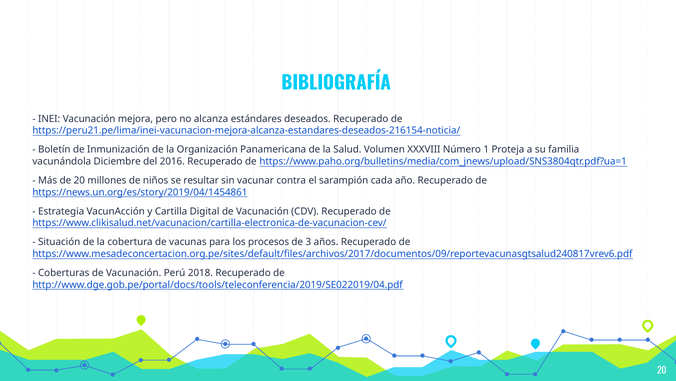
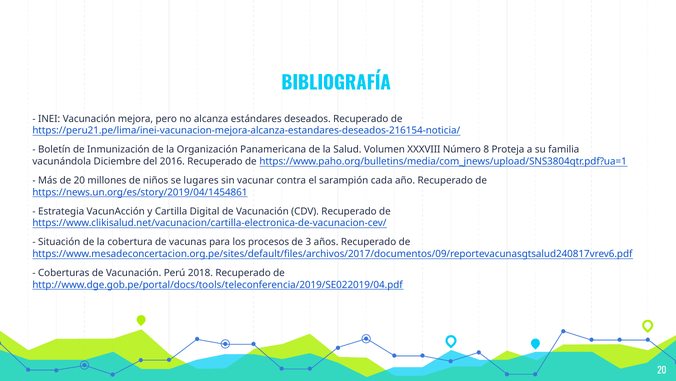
1: 1 -> 8 (486, 149)
resultar: resultar -> lugares (201, 180)
